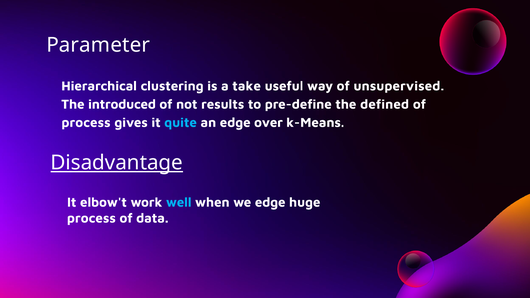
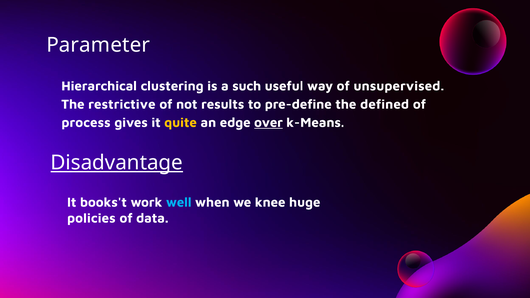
take: take -> such (247, 86)
introduced: introduced -> restrictive (122, 104)
quite colour: light blue -> yellow (181, 123)
over underline: none -> present (268, 123)
elbow't: elbow't -> books't (103, 202)
we edge: edge -> knee (270, 202)
process: process -> policies (91, 218)
